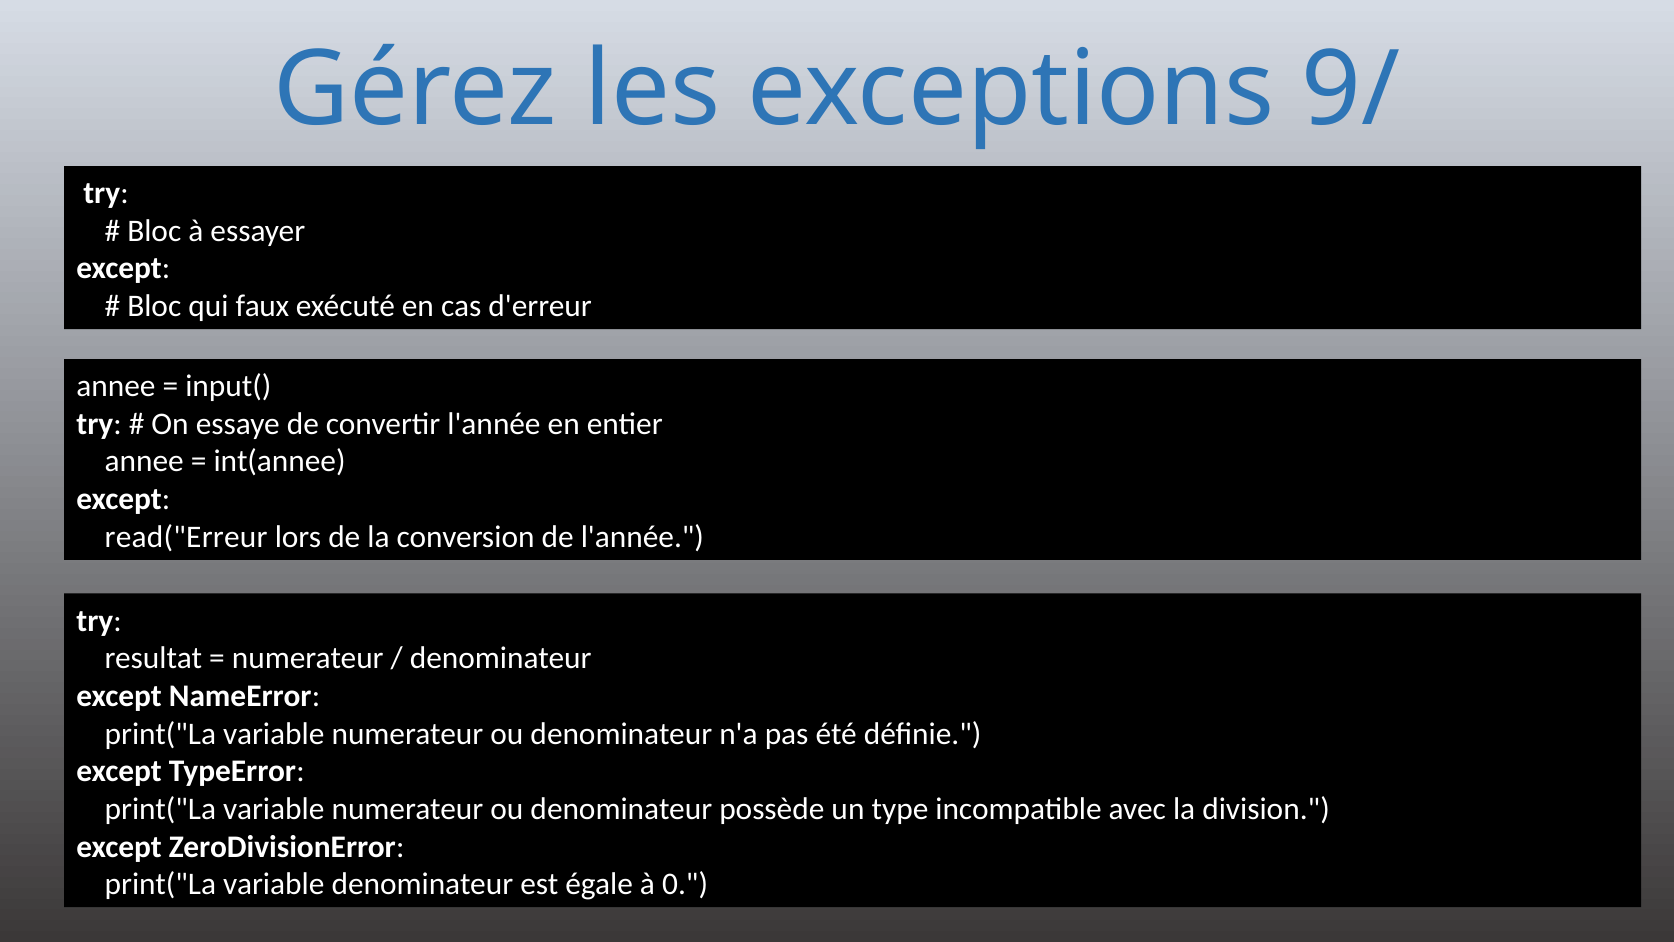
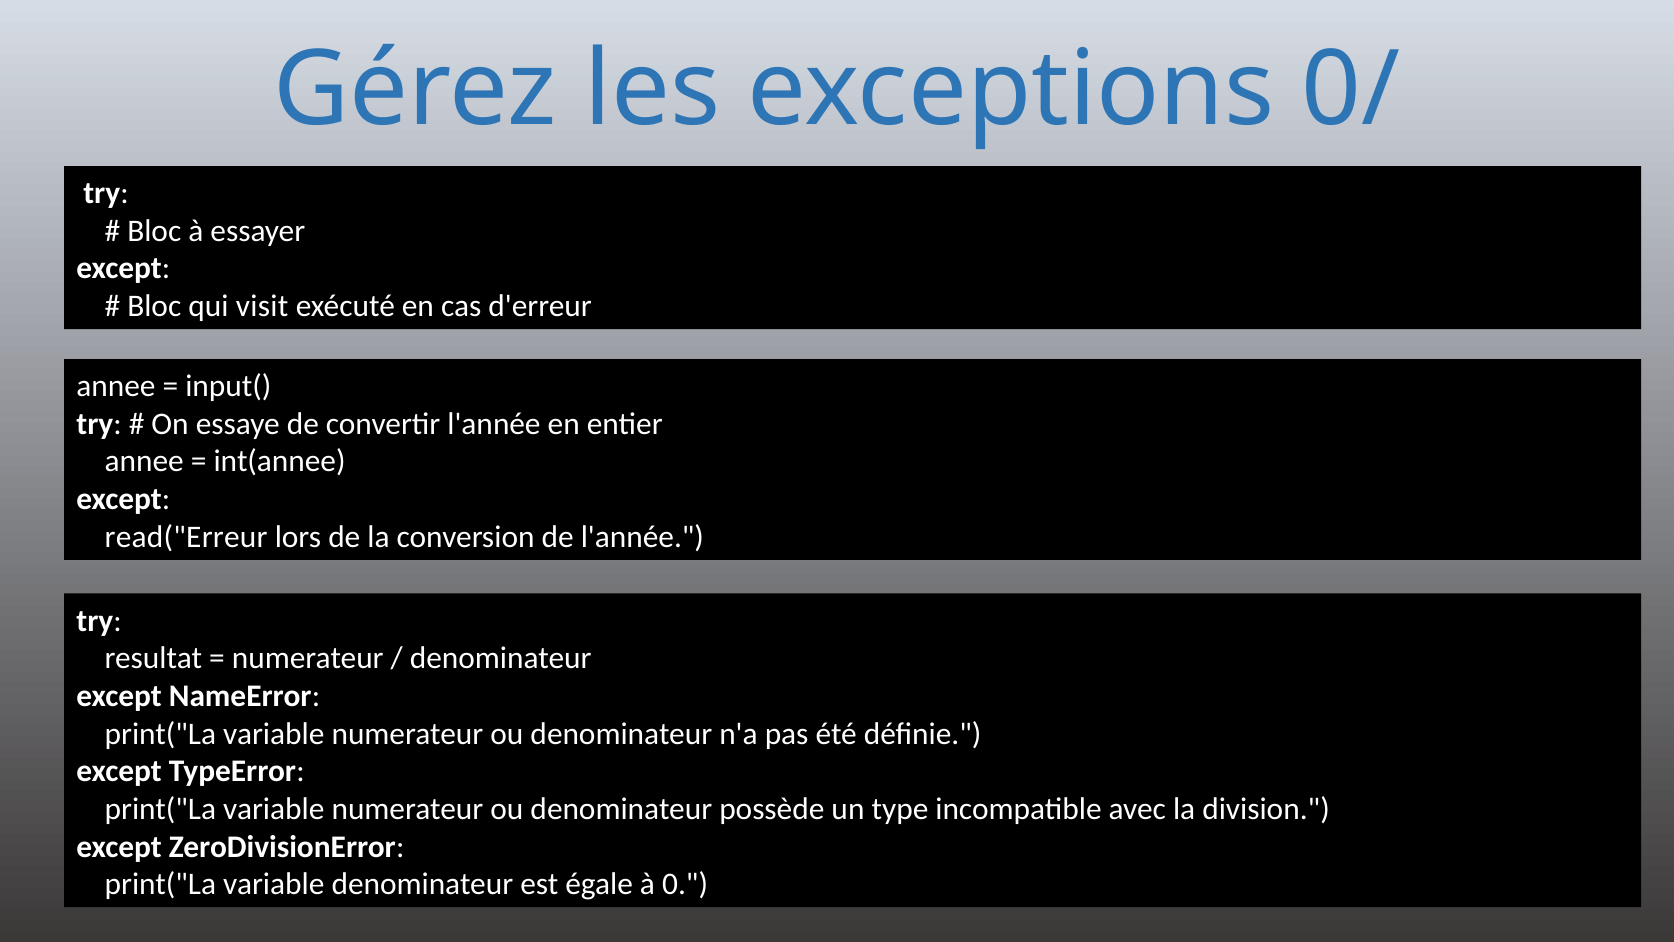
9/: 9/ -> 0/ (1351, 90)
faux: faux -> visit (262, 306)
